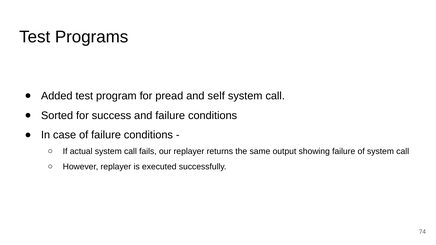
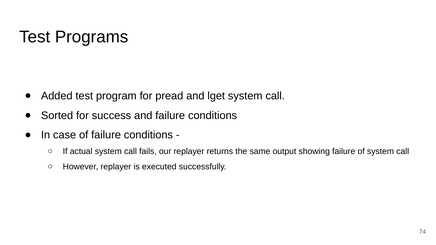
self: self -> lget (216, 96)
